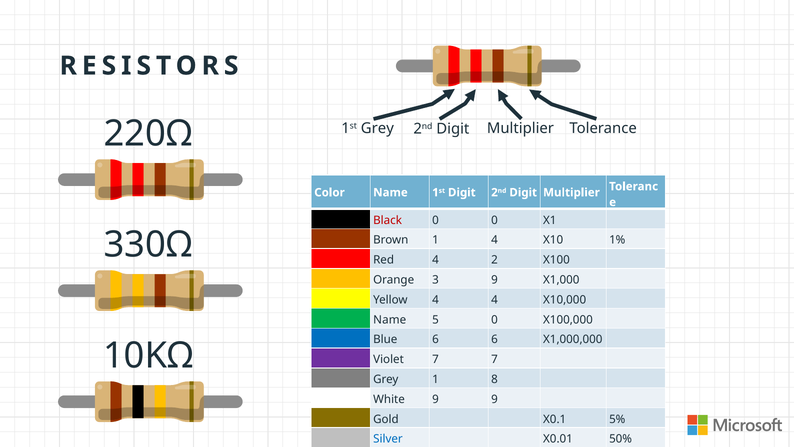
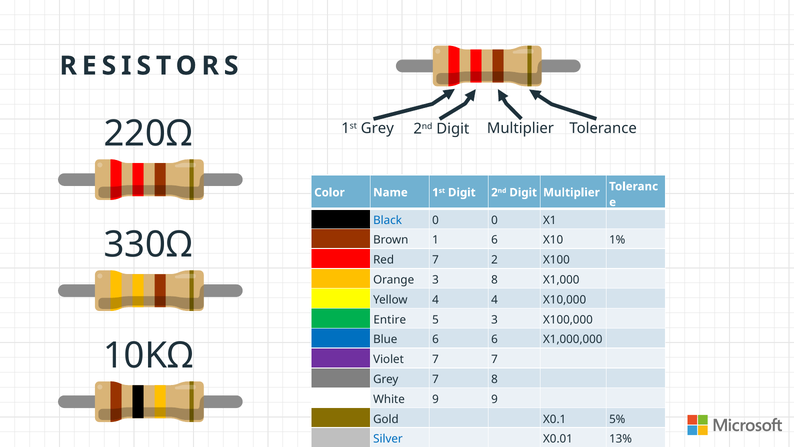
Black colour: red -> blue (388, 220)
1 4: 4 -> 6 (494, 240)
Red 4: 4 -> 7 (435, 260)
3 9: 9 -> 8 (494, 280)
Name: Name -> Entire (390, 319)
5 0: 0 -> 3 (494, 319)
Grey 1: 1 -> 7 (435, 379)
50%: 50% -> 13% (621, 439)
